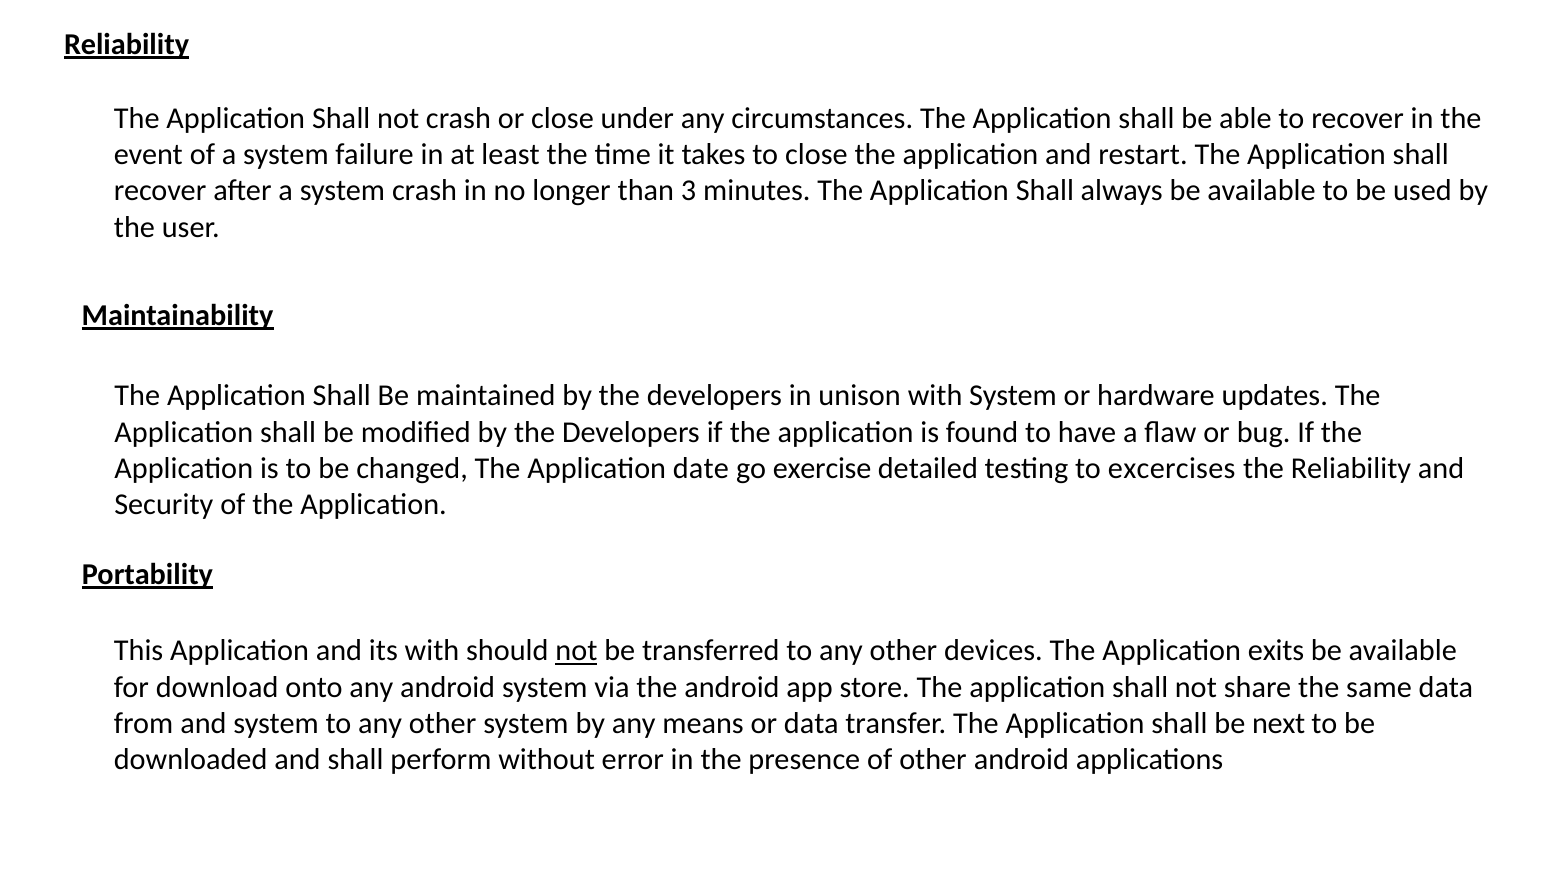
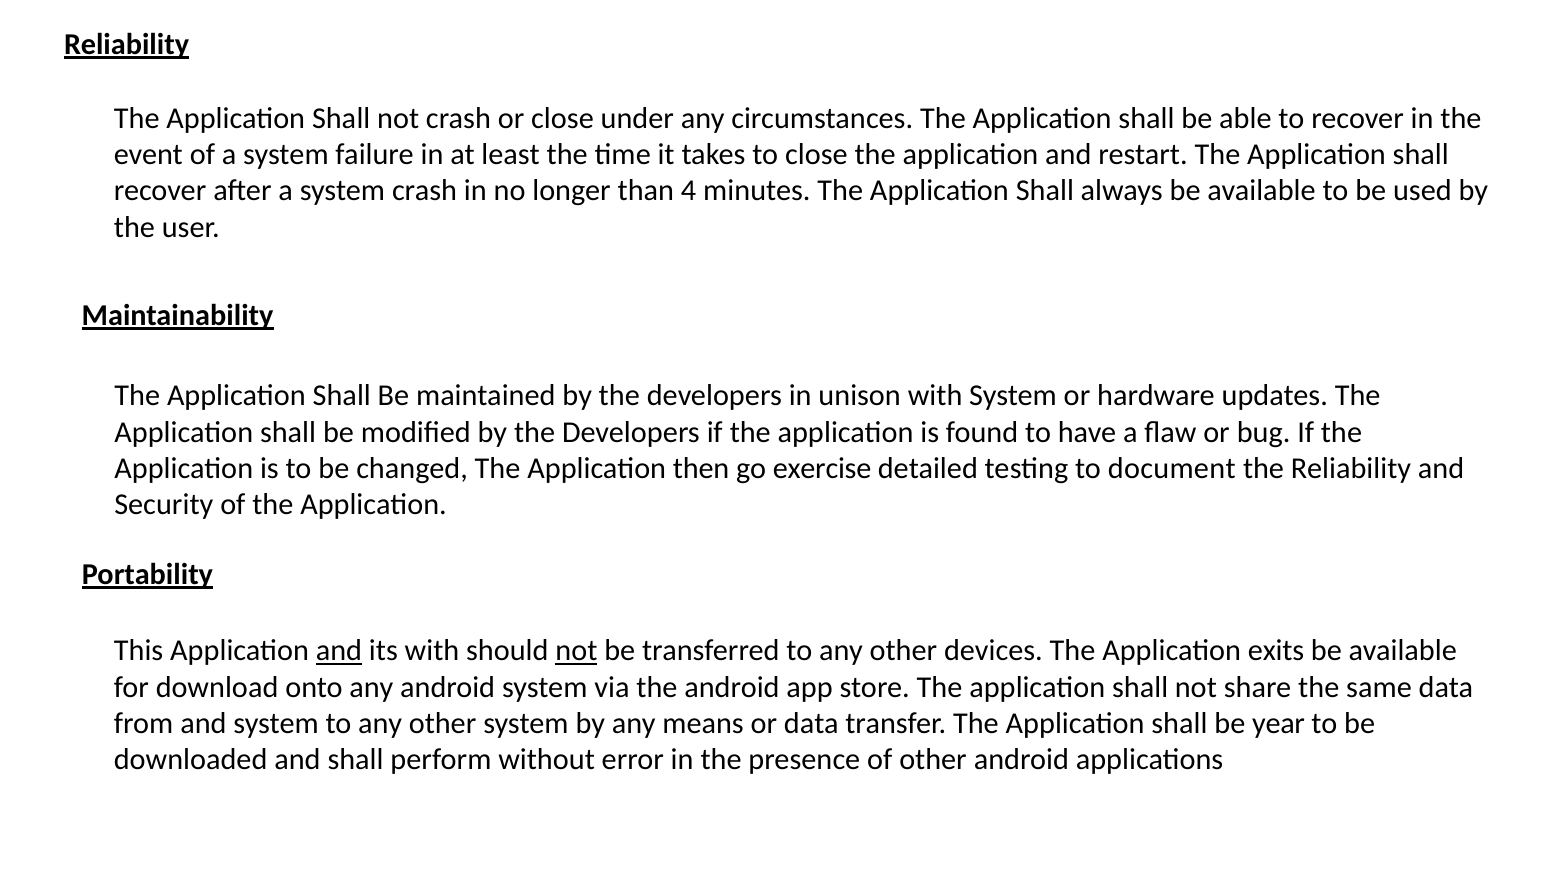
3: 3 -> 4 (689, 191)
date: date -> then (701, 468)
excercises: excercises -> document (1172, 468)
and underline: none -> present (339, 651)
next: next -> year (1279, 723)
